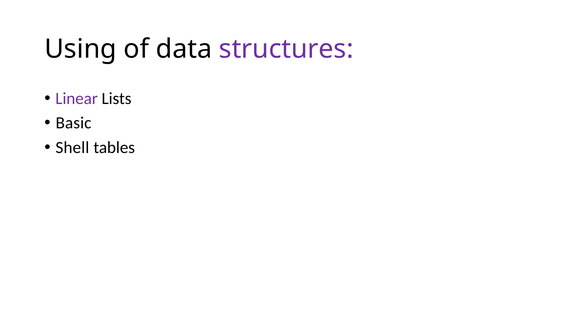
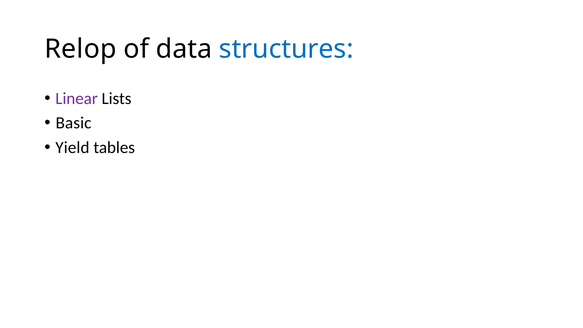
Using: Using -> Relop (80, 49)
structures colour: purple -> blue (286, 49)
Shell: Shell -> Yield (72, 147)
